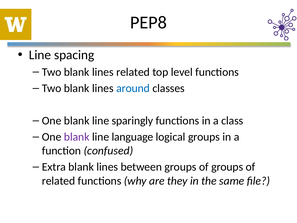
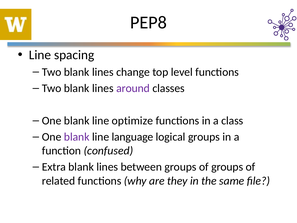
lines related: related -> change (133, 72)
around colour: blue -> purple (133, 88)
sparingly: sparingly -> optimize (132, 120)
